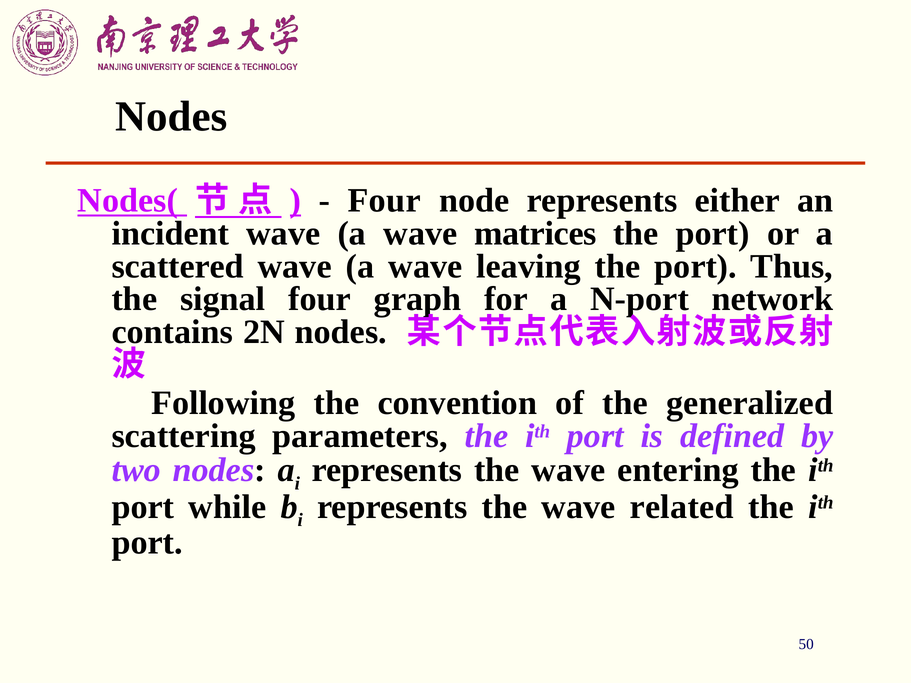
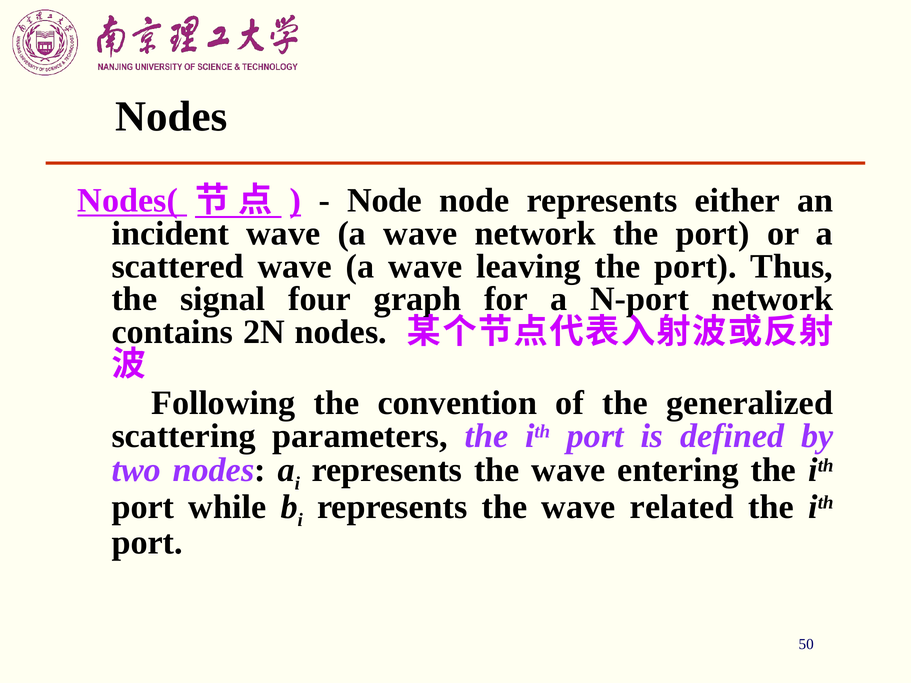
Four: Four -> Node (385, 201)
wave matrices: matrices -> network (535, 234)
